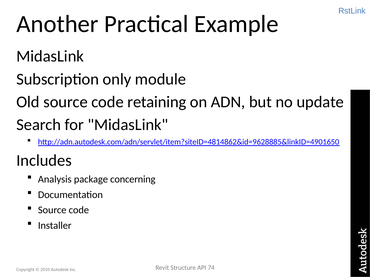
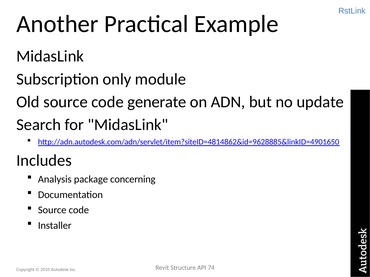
retaining: retaining -> generate (157, 102)
